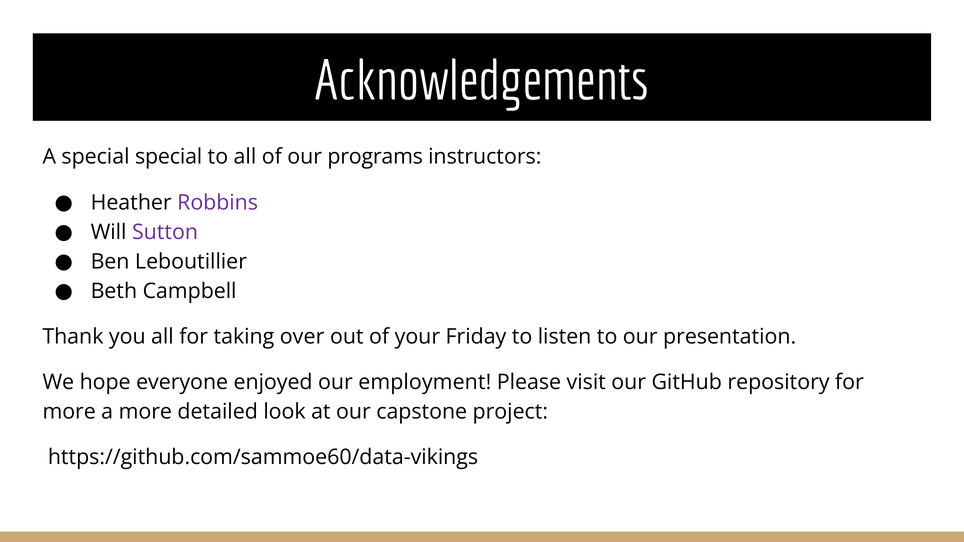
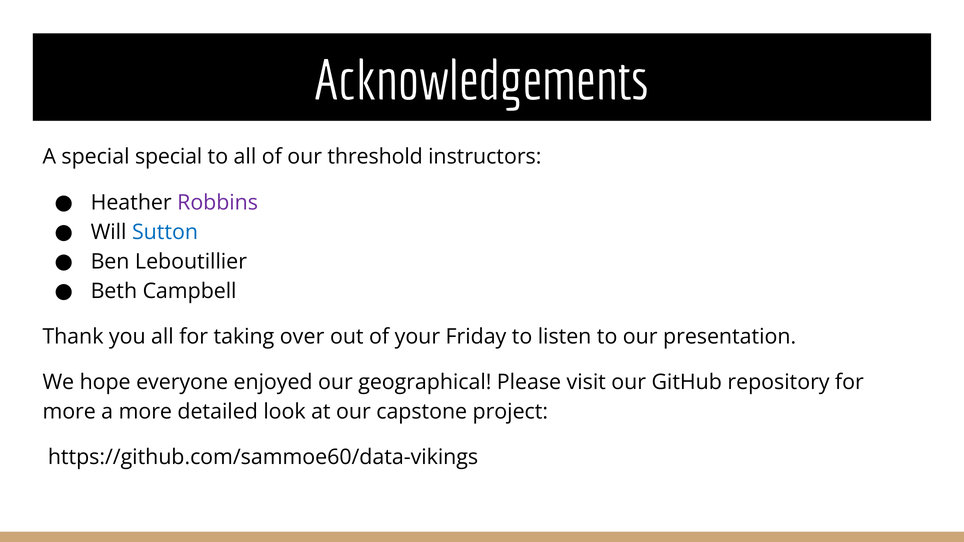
programs: programs -> threshold (375, 157)
Sutton colour: purple -> blue (165, 232)
employment: employment -> geographical (425, 382)
